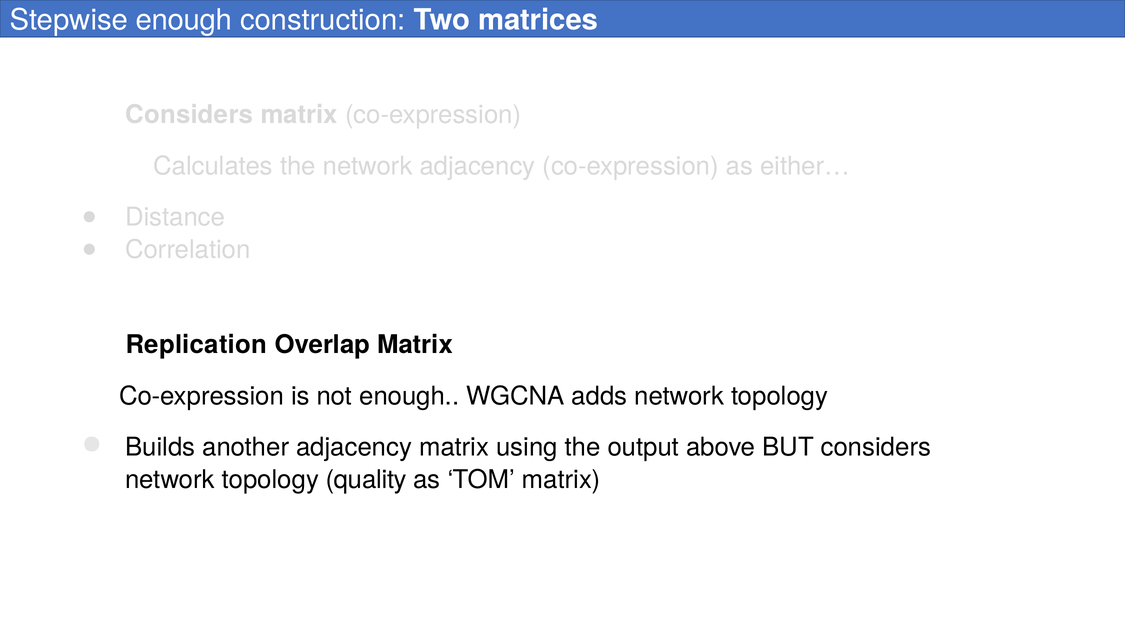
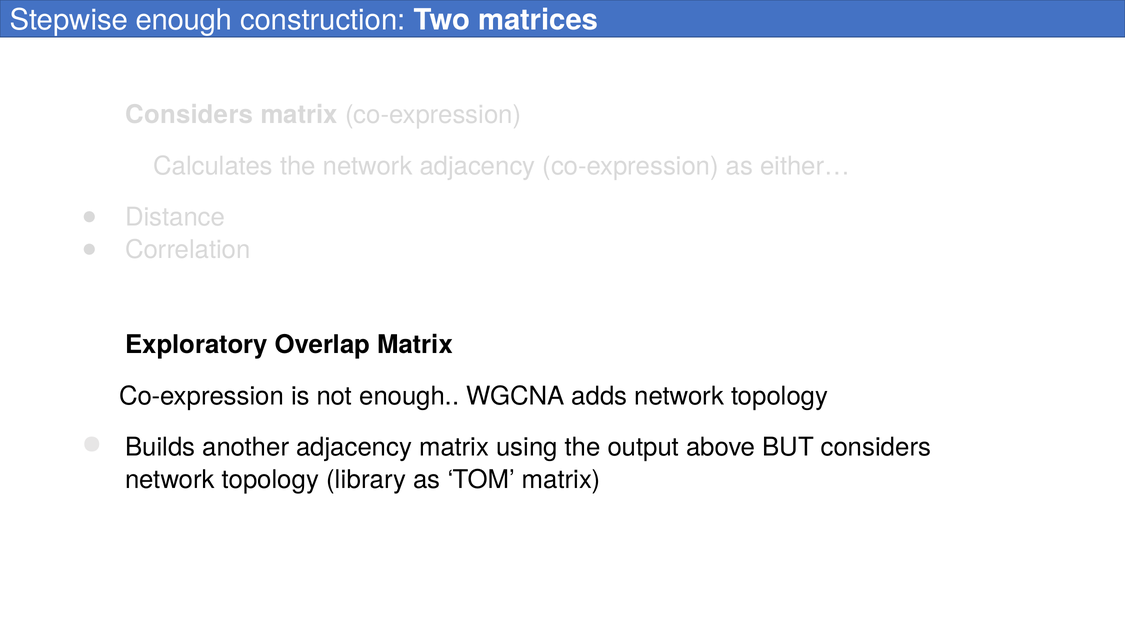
Replication: Replication -> Exploratory (196, 345)
quality: quality -> library (366, 480)
